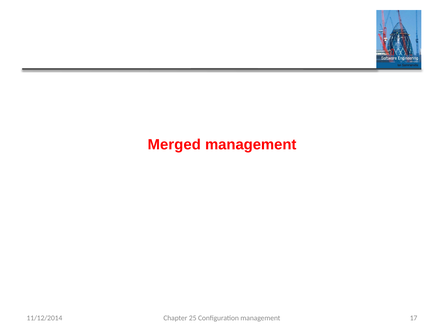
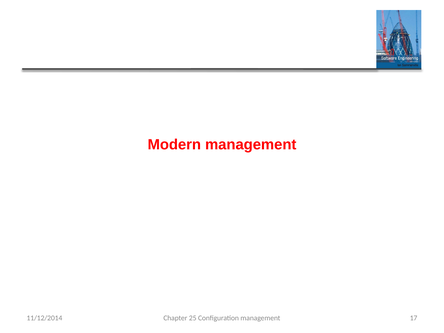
Merged: Merged -> Modern (174, 145)
